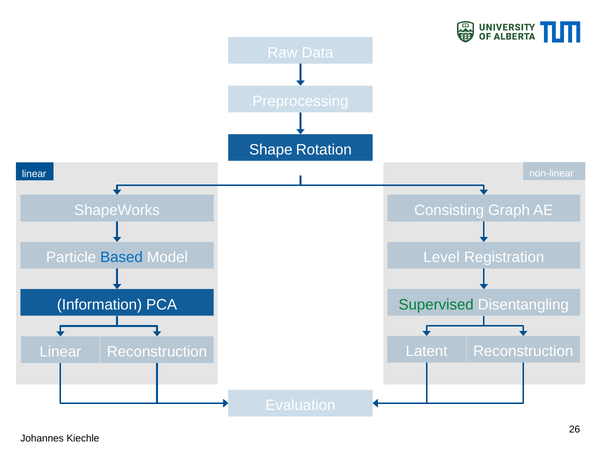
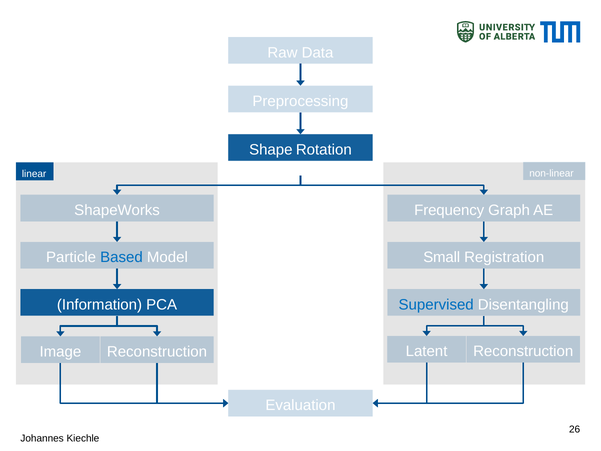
Consisting: Consisting -> Frequency (449, 210)
Level: Level -> Small (442, 257)
Supervised colour: green -> blue (436, 305)
Linear: Linear -> Image (60, 352)
